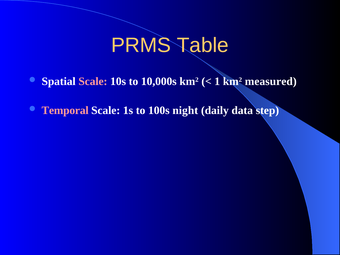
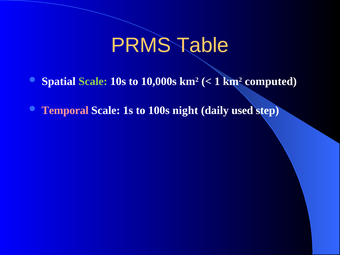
Scale colour: pink -> light green (93, 81)
measured: measured -> computed (271, 81)
data: data -> used (242, 110)
